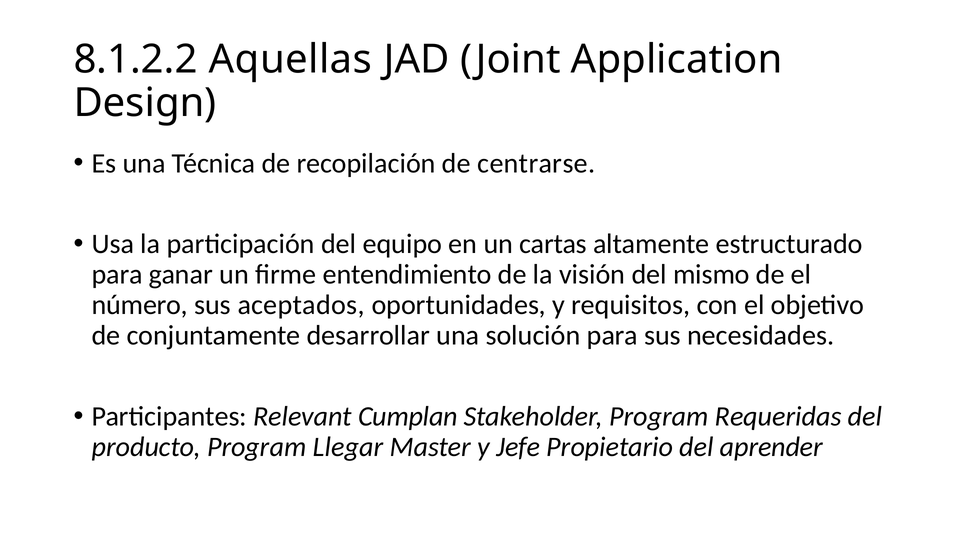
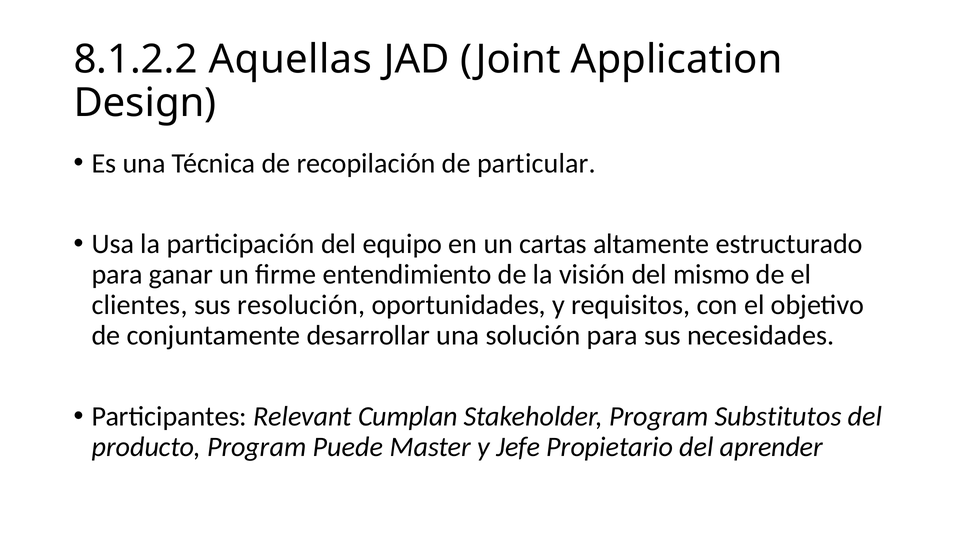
centrarse: centrarse -> particular (536, 163)
número: número -> clientes (140, 305)
aceptados: aceptados -> resolución (301, 305)
Requeridas: Requeridas -> Substitutos (778, 416)
Llegar: Llegar -> Puede (348, 447)
